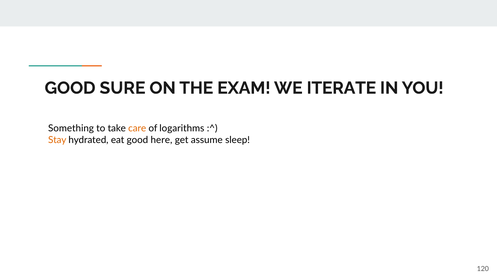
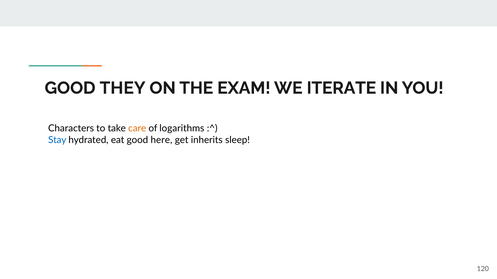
SURE: SURE -> THEY (123, 88)
Something: Something -> Characters (71, 129)
Stay colour: orange -> blue (57, 140)
assume: assume -> inherits (207, 140)
